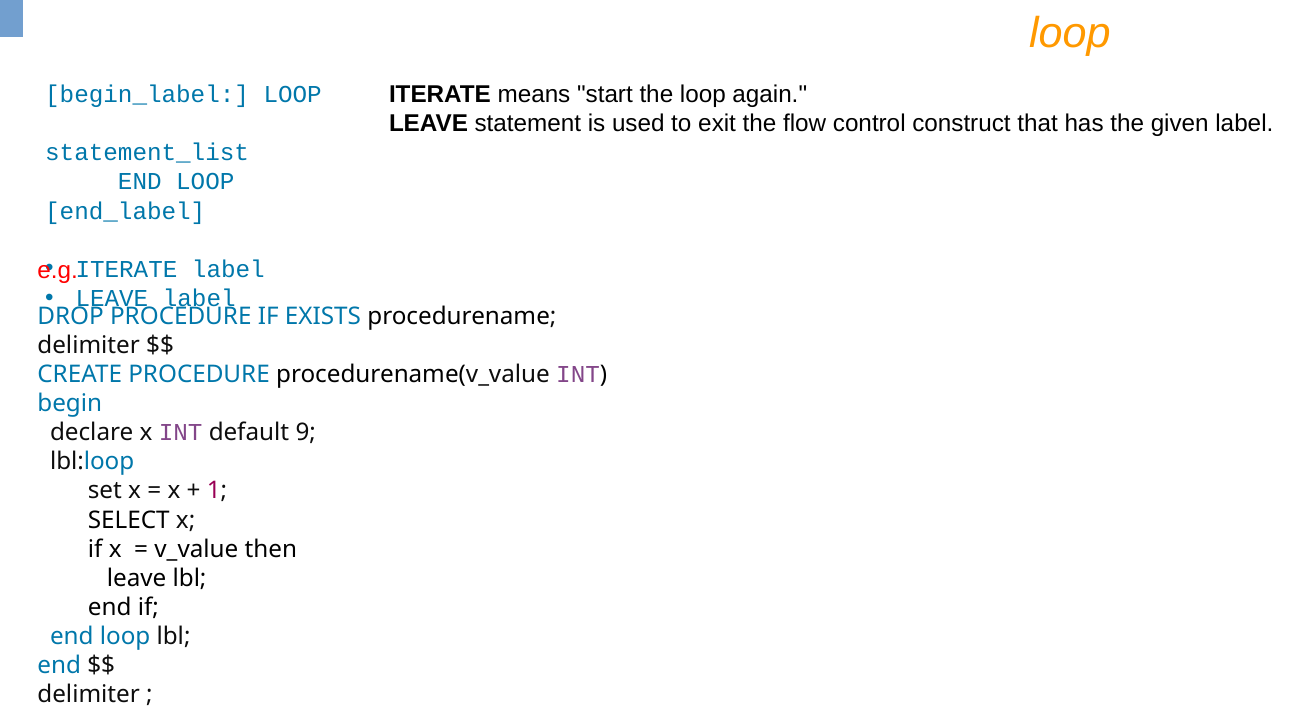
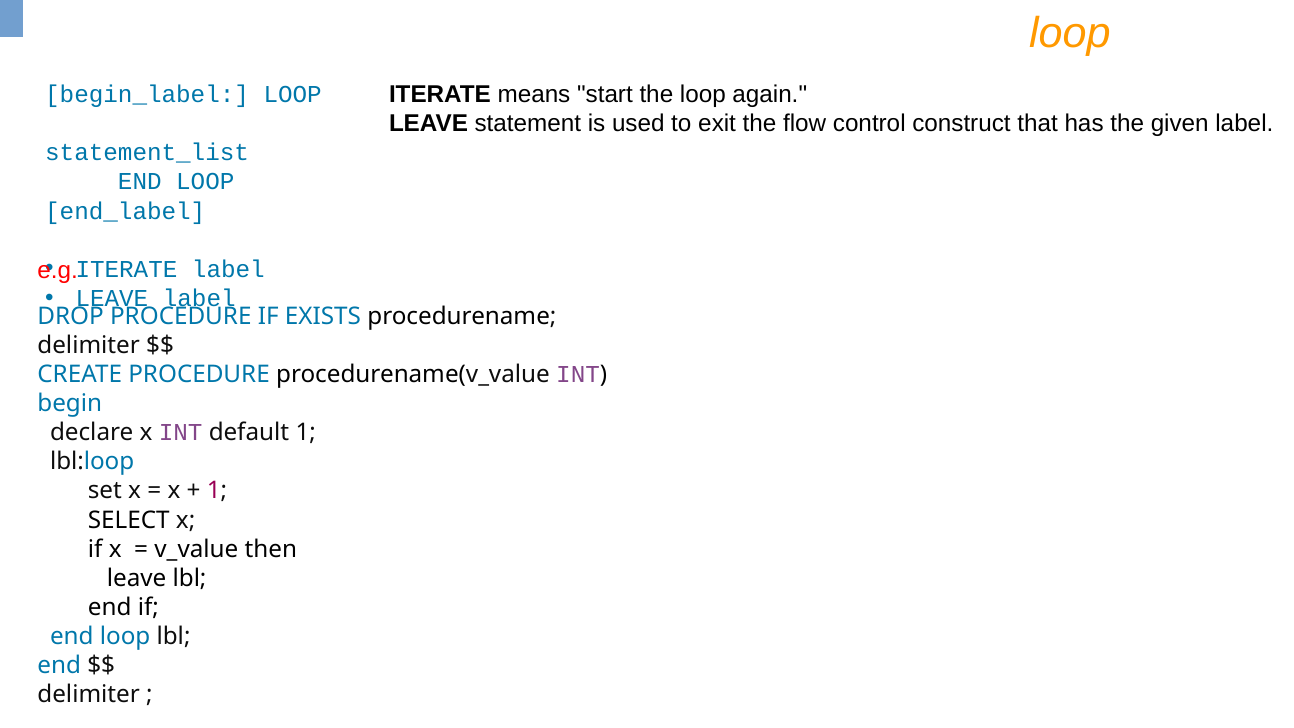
default 9: 9 -> 1 (306, 433)
